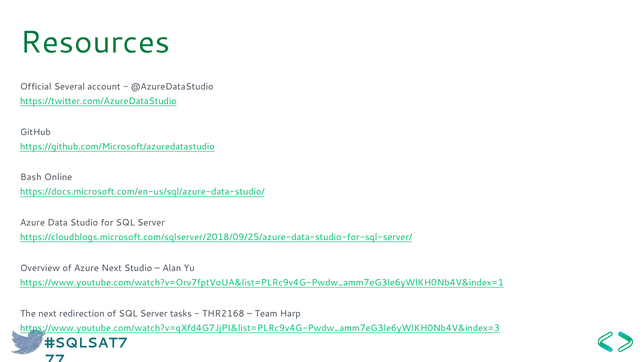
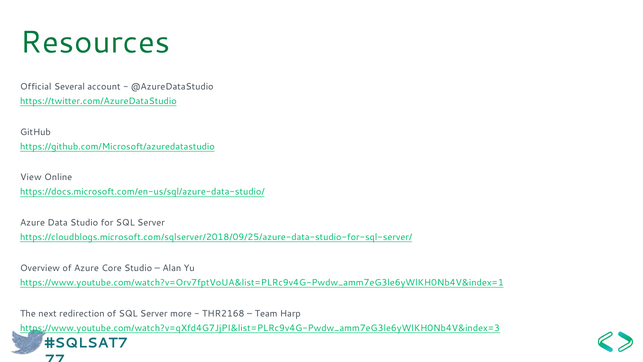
Bash: Bash -> View (31, 177)
Azure Next: Next -> Core (112, 268)
tasks: tasks -> more (181, 313)
